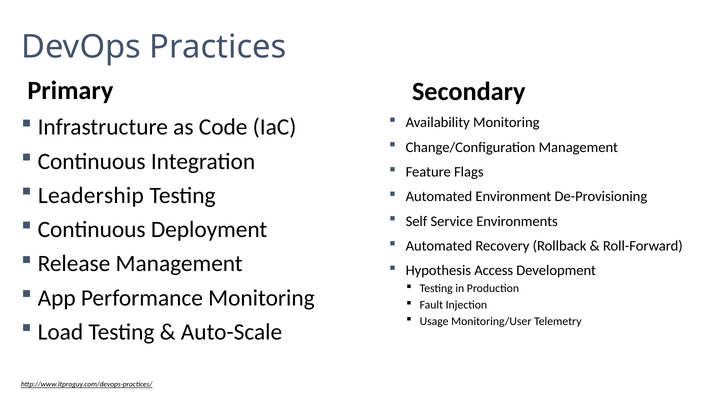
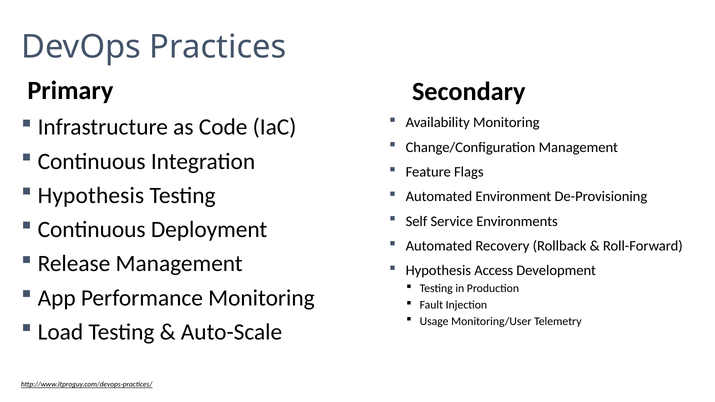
Leadership: Leadership -> Hypothesis (91, 196)
